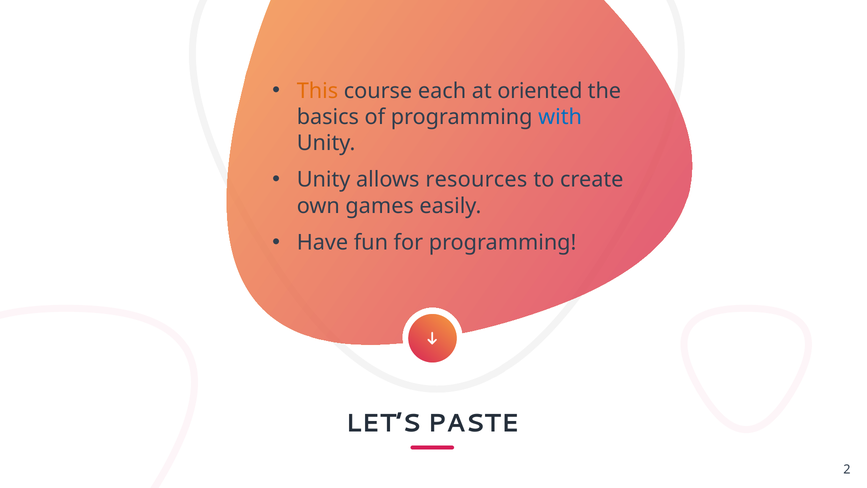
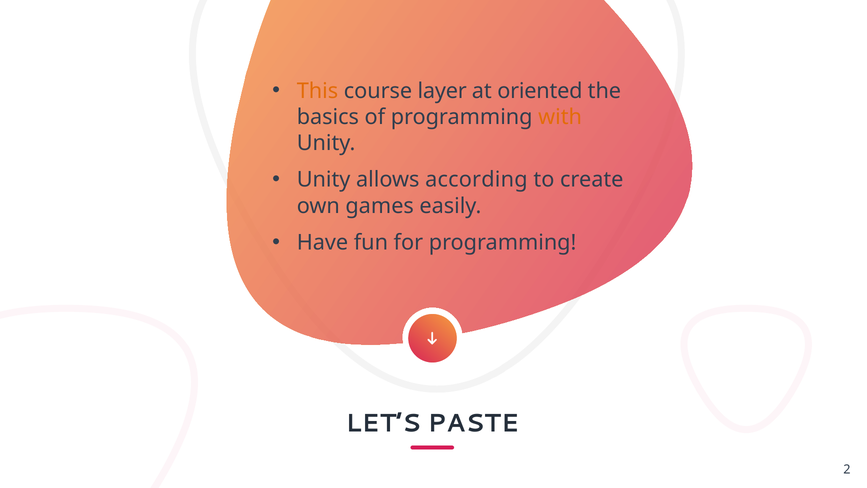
each: each -> layer (442, 91)
with colour: blue -> orange (560, 117)
resources: resources -> according (476, 180)
